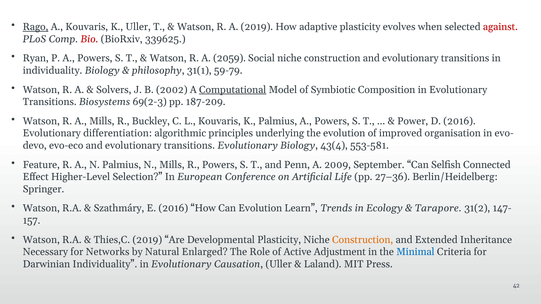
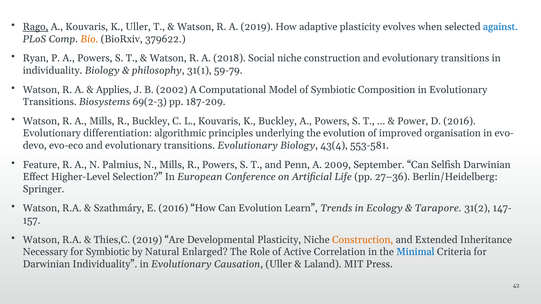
against colour: red -> blue (500, 27)
Bio colour: red -> orange (89, 39)
339625: 339625 -> 379622 (165, 39)
2059: 2059 -> 2018 (230, 58)
Solvers: Solvers -> Applies (114, 90)
Computational underline: present -> none (233, 90)
K Palmius: Palmius -> Buckley (278, 121)
Selfish Connected: Connected -> Darwinian (487, 165)
for Networks: Networks -> Symbiotic (108, 252)
Adjustment: Adjustment -> Correlation (340, 252)
